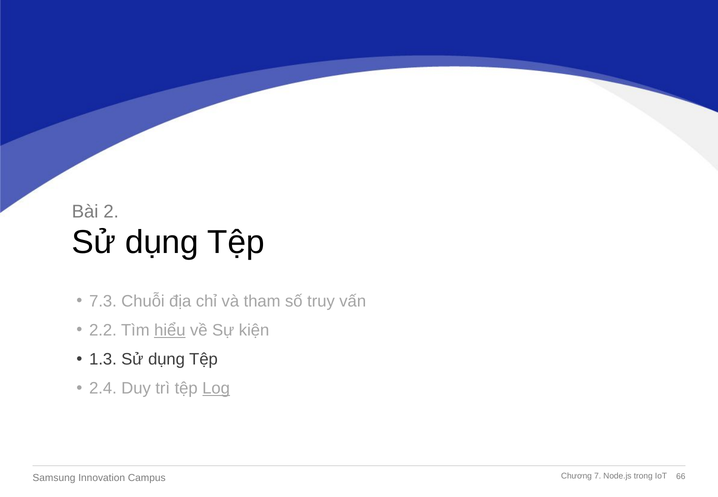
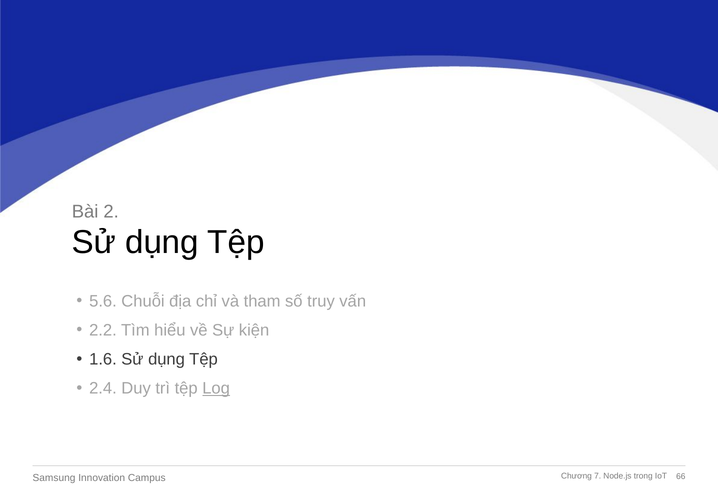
7.3: 7.3 -> 5.6 (103, 301)
hiểu underline: present -> none (170, 331)
1.3: 1.3 -> 1.6 (103, 360)
